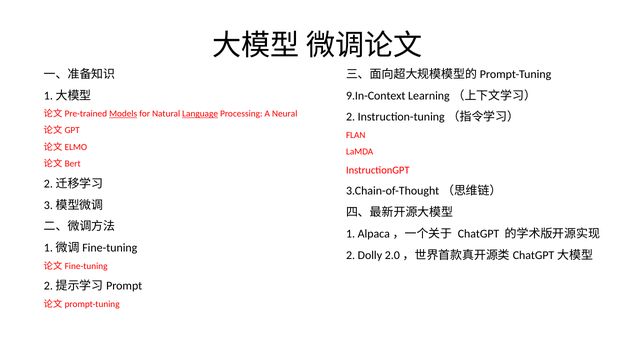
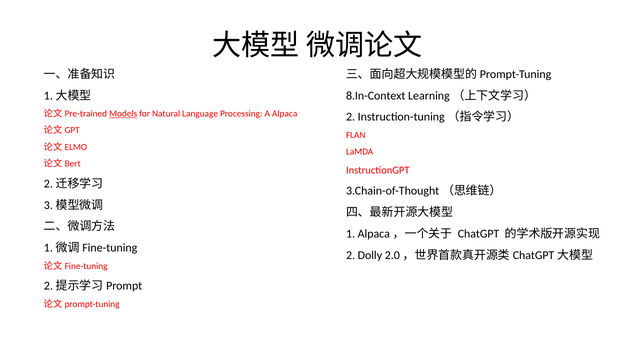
9.In-Context: 9.In-Context -> 8.In-Context (376, 96)
Language underline: present -> none (200, 114)
Neural: Neural -> Alpaca (285, 114)
